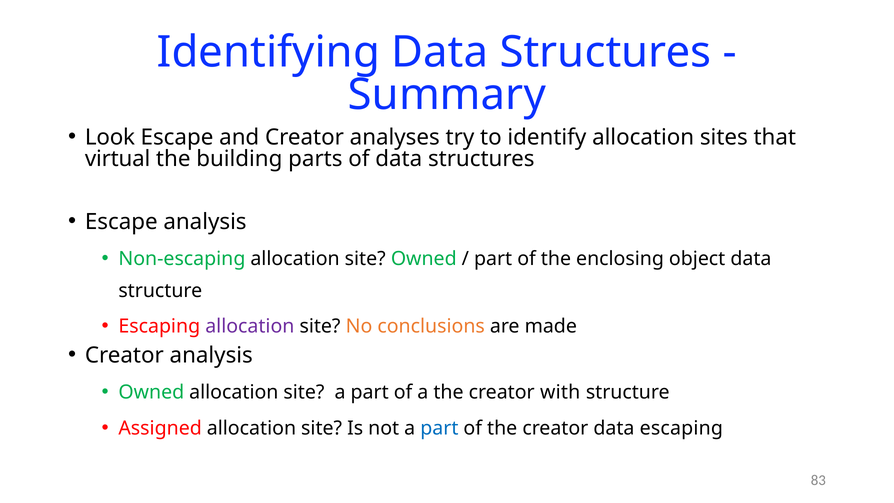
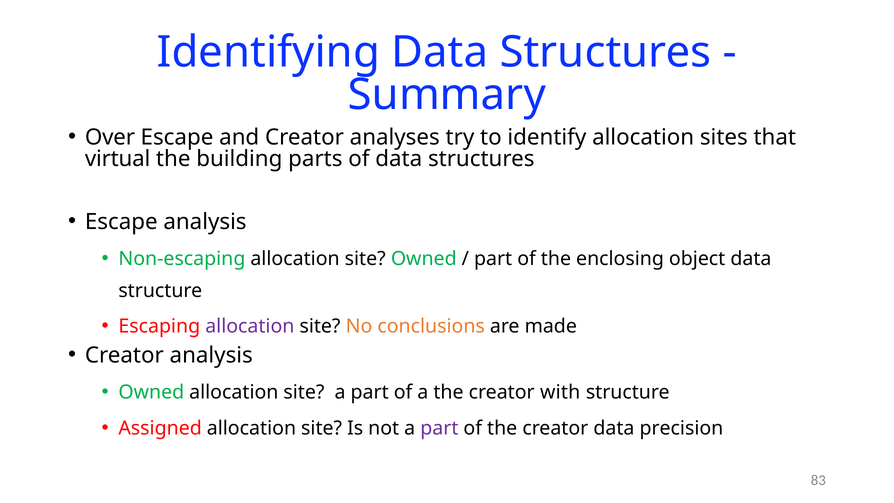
Look: Look -> Over (110, 137)
part colour: blue -> purple (439, 428)
data escaping: escaping -> precision (681, 428)
